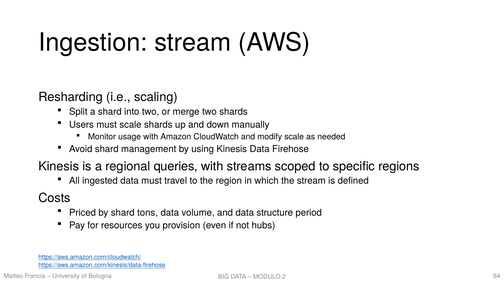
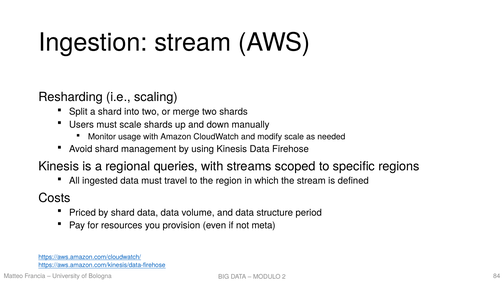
shard tons: tons -> data (148, 212)
hubs: hubs -> meta (264, 225)
